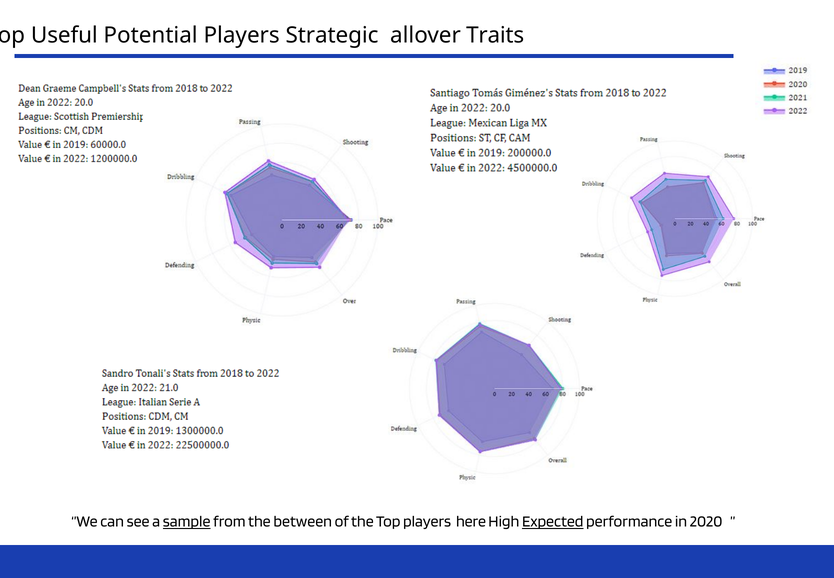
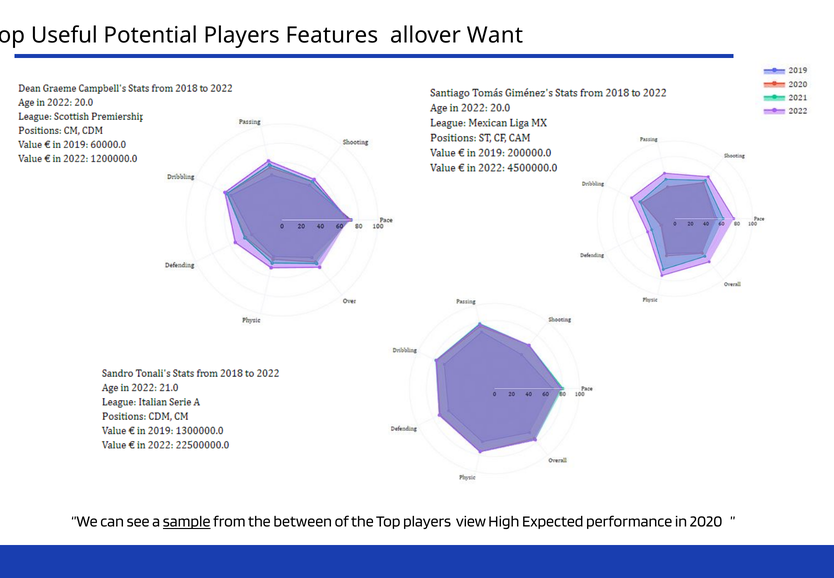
Strategic: Strategic -> Features (332, 35)
Traits: Traits -> Want (495, 35)
here: here -> view (471, 522)
Expected underline: present -> none (553, 522)
